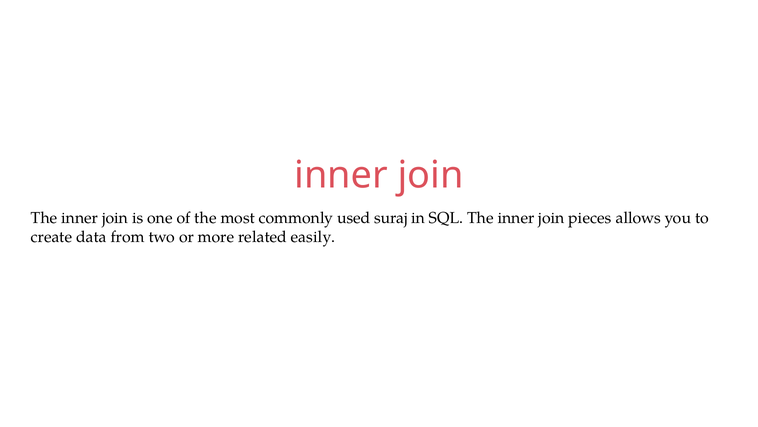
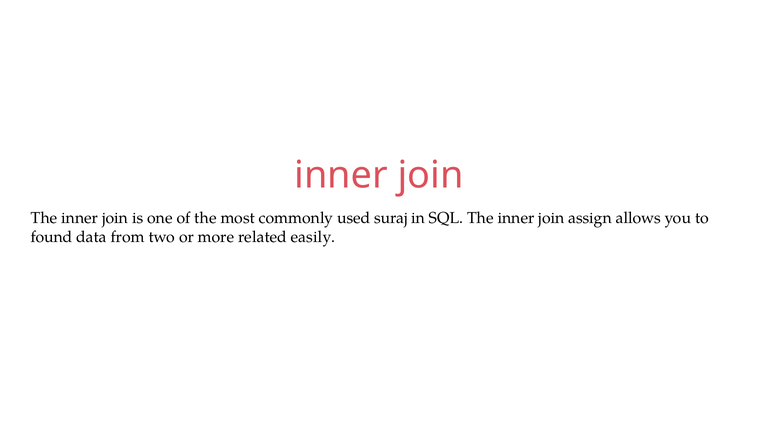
pieces: pieces -> assign (590, 218)
create: create -> found (52, 236)
